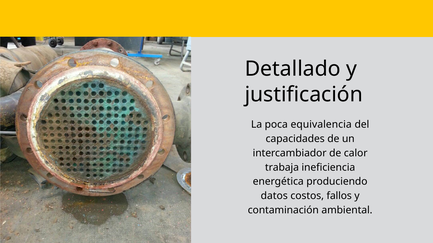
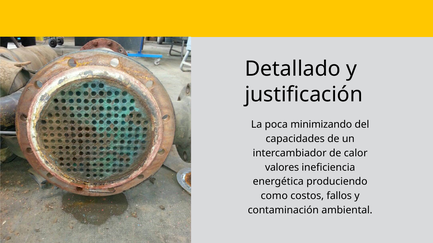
equivalencia: equivalencia -> minimizando (321, 125)
trabaja: trabaja -> valores (282, 168)
datos: datos -> como (274, 196)
